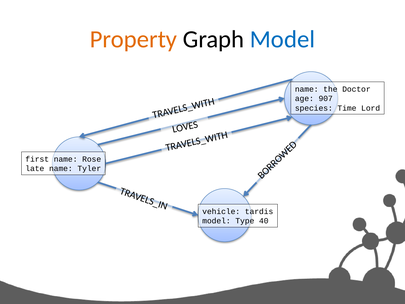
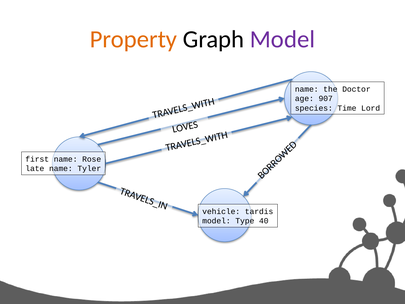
Model colour: blue -> purple (282, 39)
